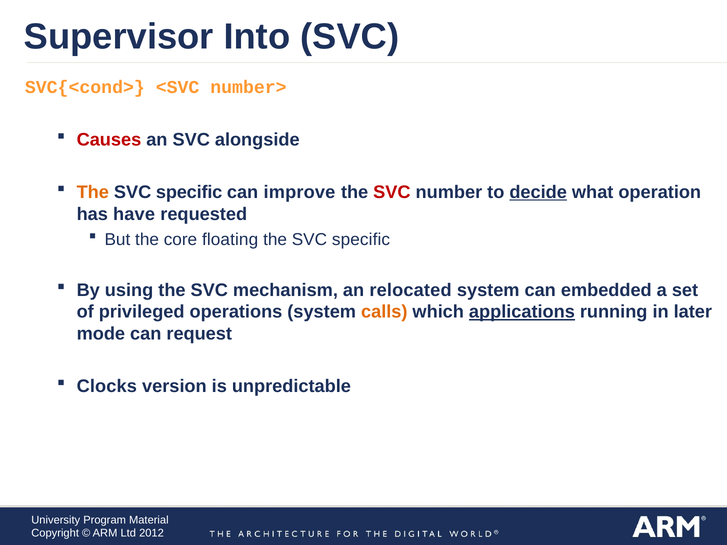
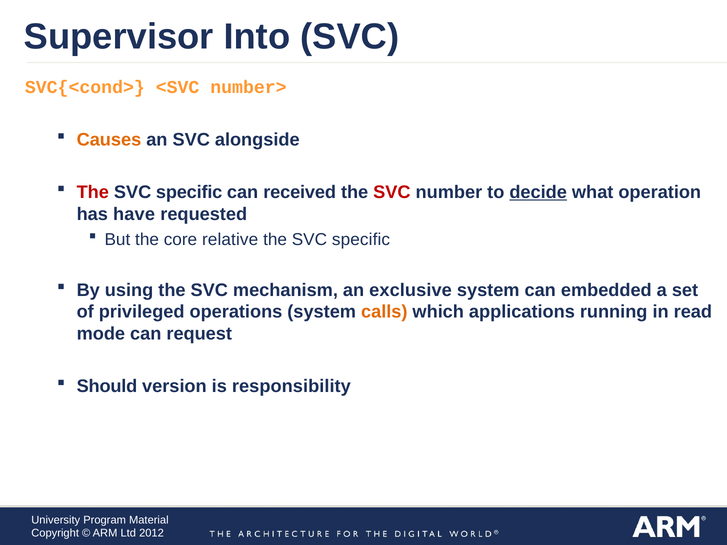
Causes colour: red -> orange (109, 140)
The colour: orange -> red (93, 192)
improve: improve -> received (300, 192)
floating: floating -> relative (230, 240)
relocated: relocated -> exclusive (411, 290)
applications underline: present -> none (522, 312)
later: later -> read (693, 312)
Clocks: Clocks -> Should (107, 386)
unpredictable: unpredictable -> responsibility (291, 386)
